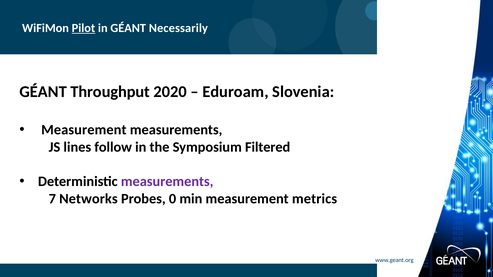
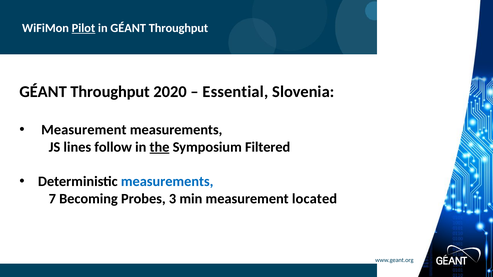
in GÉANT Necessarily: Necessarily -> Throughput (178, 28)
Eduroam: Eduroam -> Essential (235, 92)
the underline: none -> present (160, 147)
measurements colour: purple -> blue (167, 182)
Networks: Networks -> Becoming (88, 199)
0: 0 -> 3 (173, 199)
metrics: metrics -> located (315, 199)
